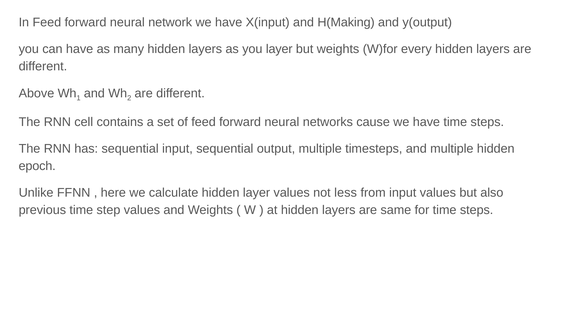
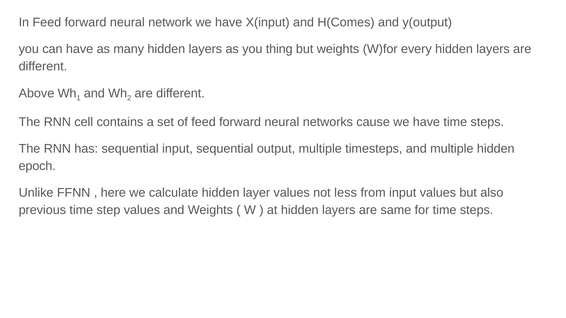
H(Making: H(Making -> H(Comes (346, 22)
you layer: layer -> thing (279, 49)
